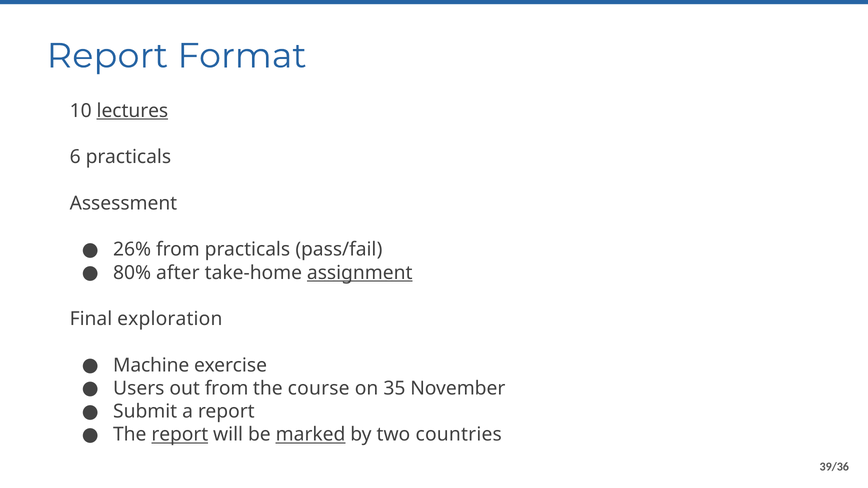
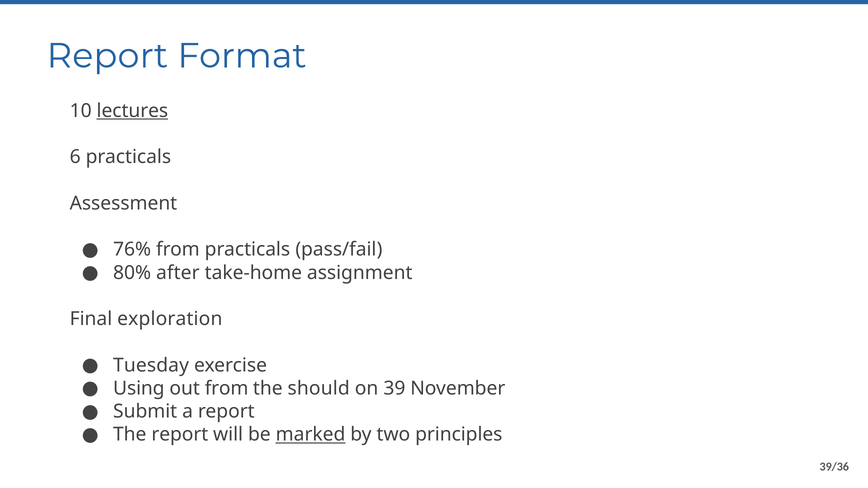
26%: 26% -> 76% (132, 250)
assignment underline: present -> none (360, 273)
Machine: Machine -> Tuesday (151, 365)
Users: Users -> Using (139, 389)
course: course -> should (319, 389)
35: 35 -> 39 (394, 389)
report underline: present -> none (180, 435)
countries: countries -> principles (459, 435)
